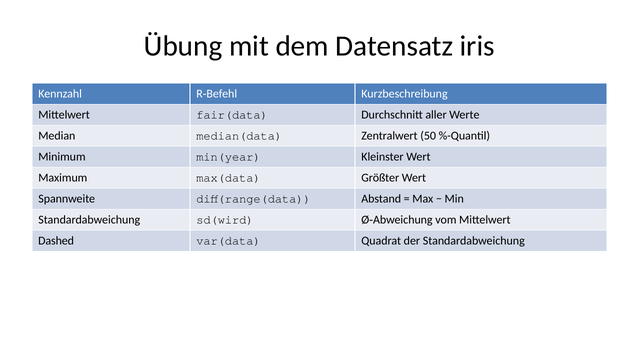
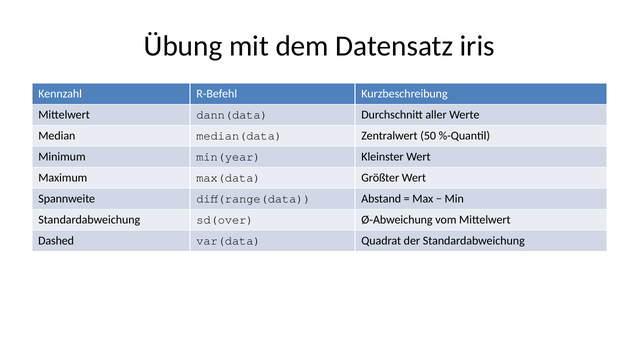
fair(data: fair(data -> dann(data (232, 115)
sd(wird: sd(wird -> sd(over (225, 220)
